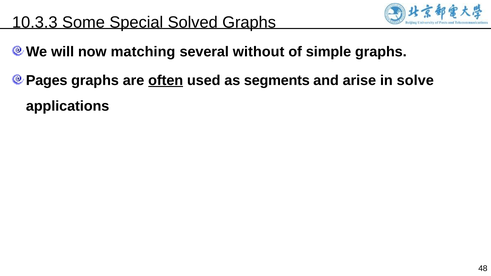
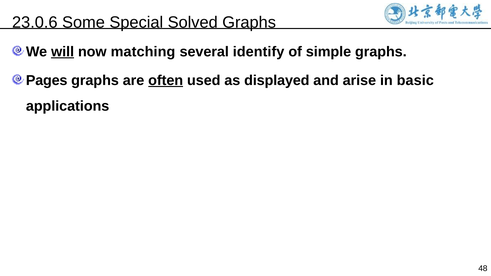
10.3.3: 10.3.3 -> 23.0.6 (35, 23)
will underline: none -> present (63, 52)
without: without -> identify (259, 52)
segments: segments -> displayed (277, 80)
solve: solve -> basic (415, 80)
